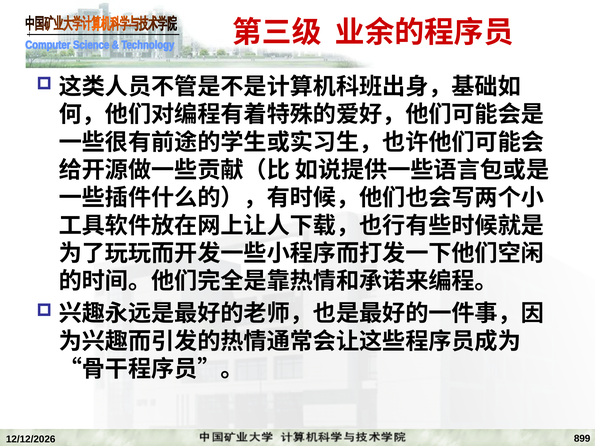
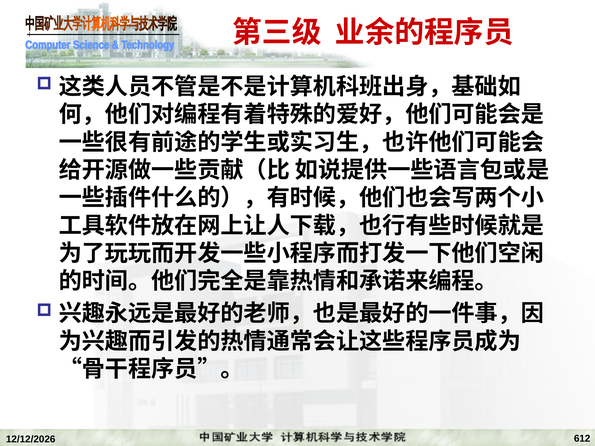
899: 899 -> 612 (582, 439)
